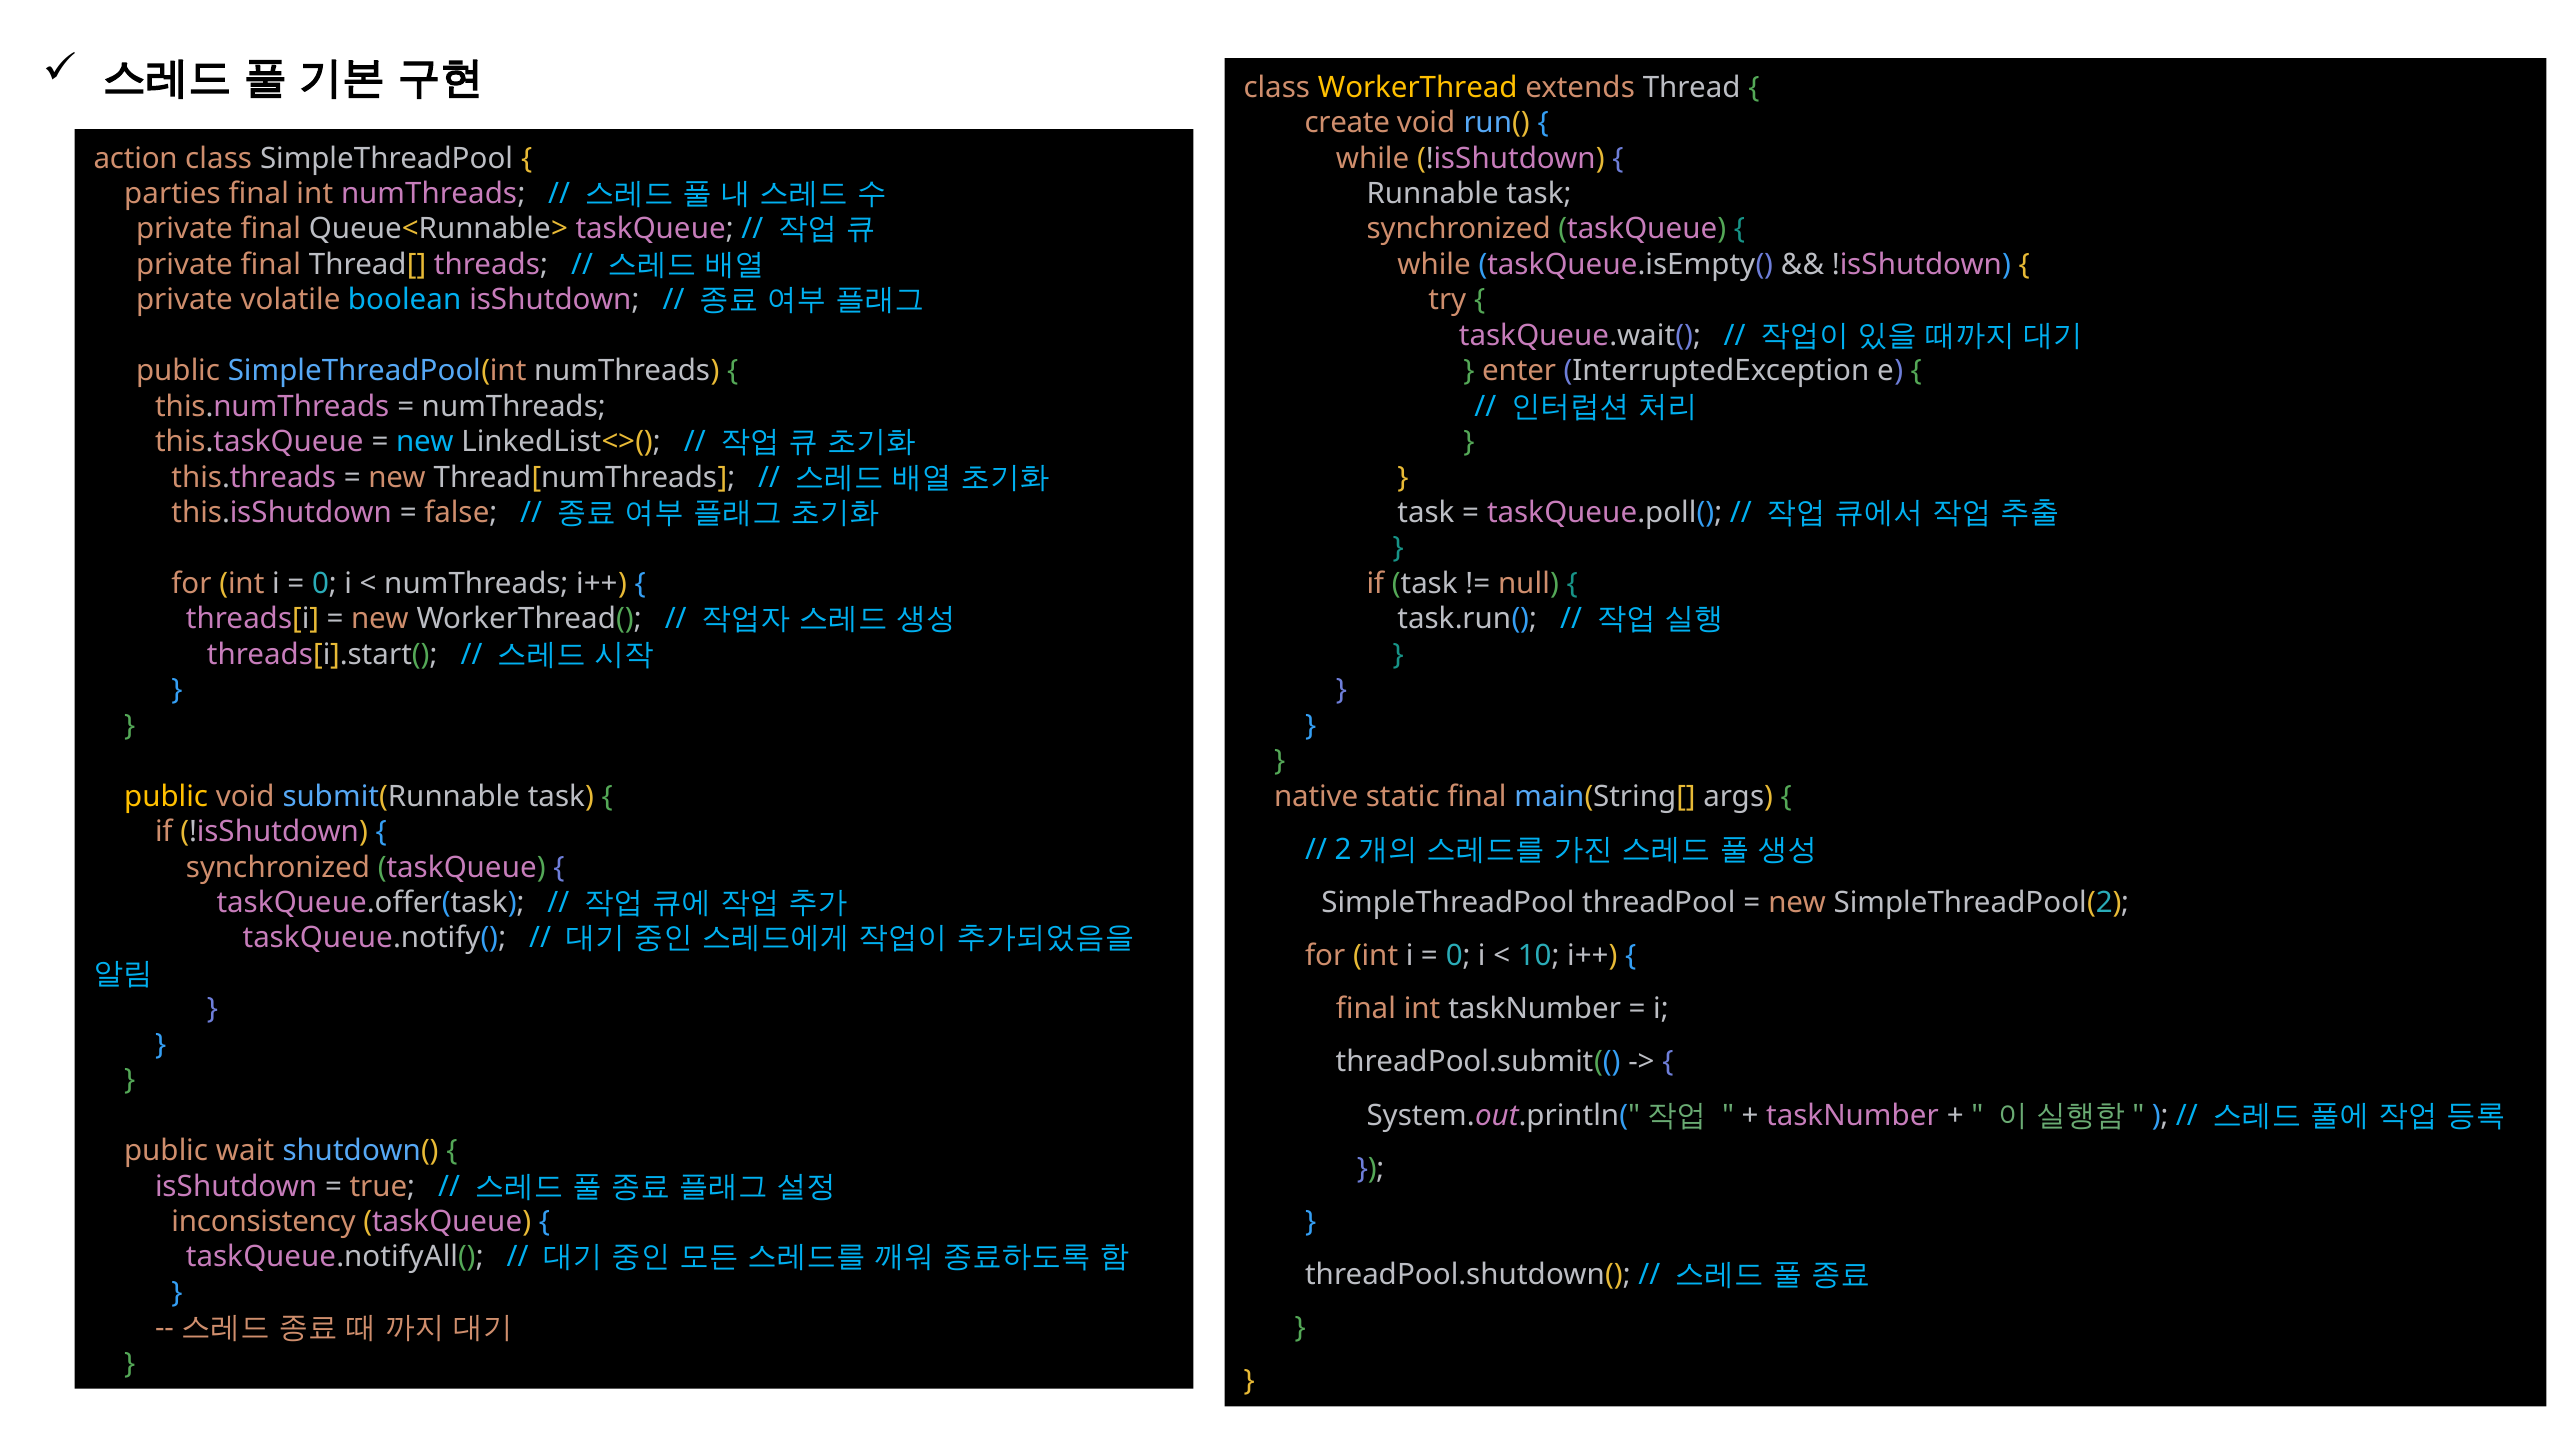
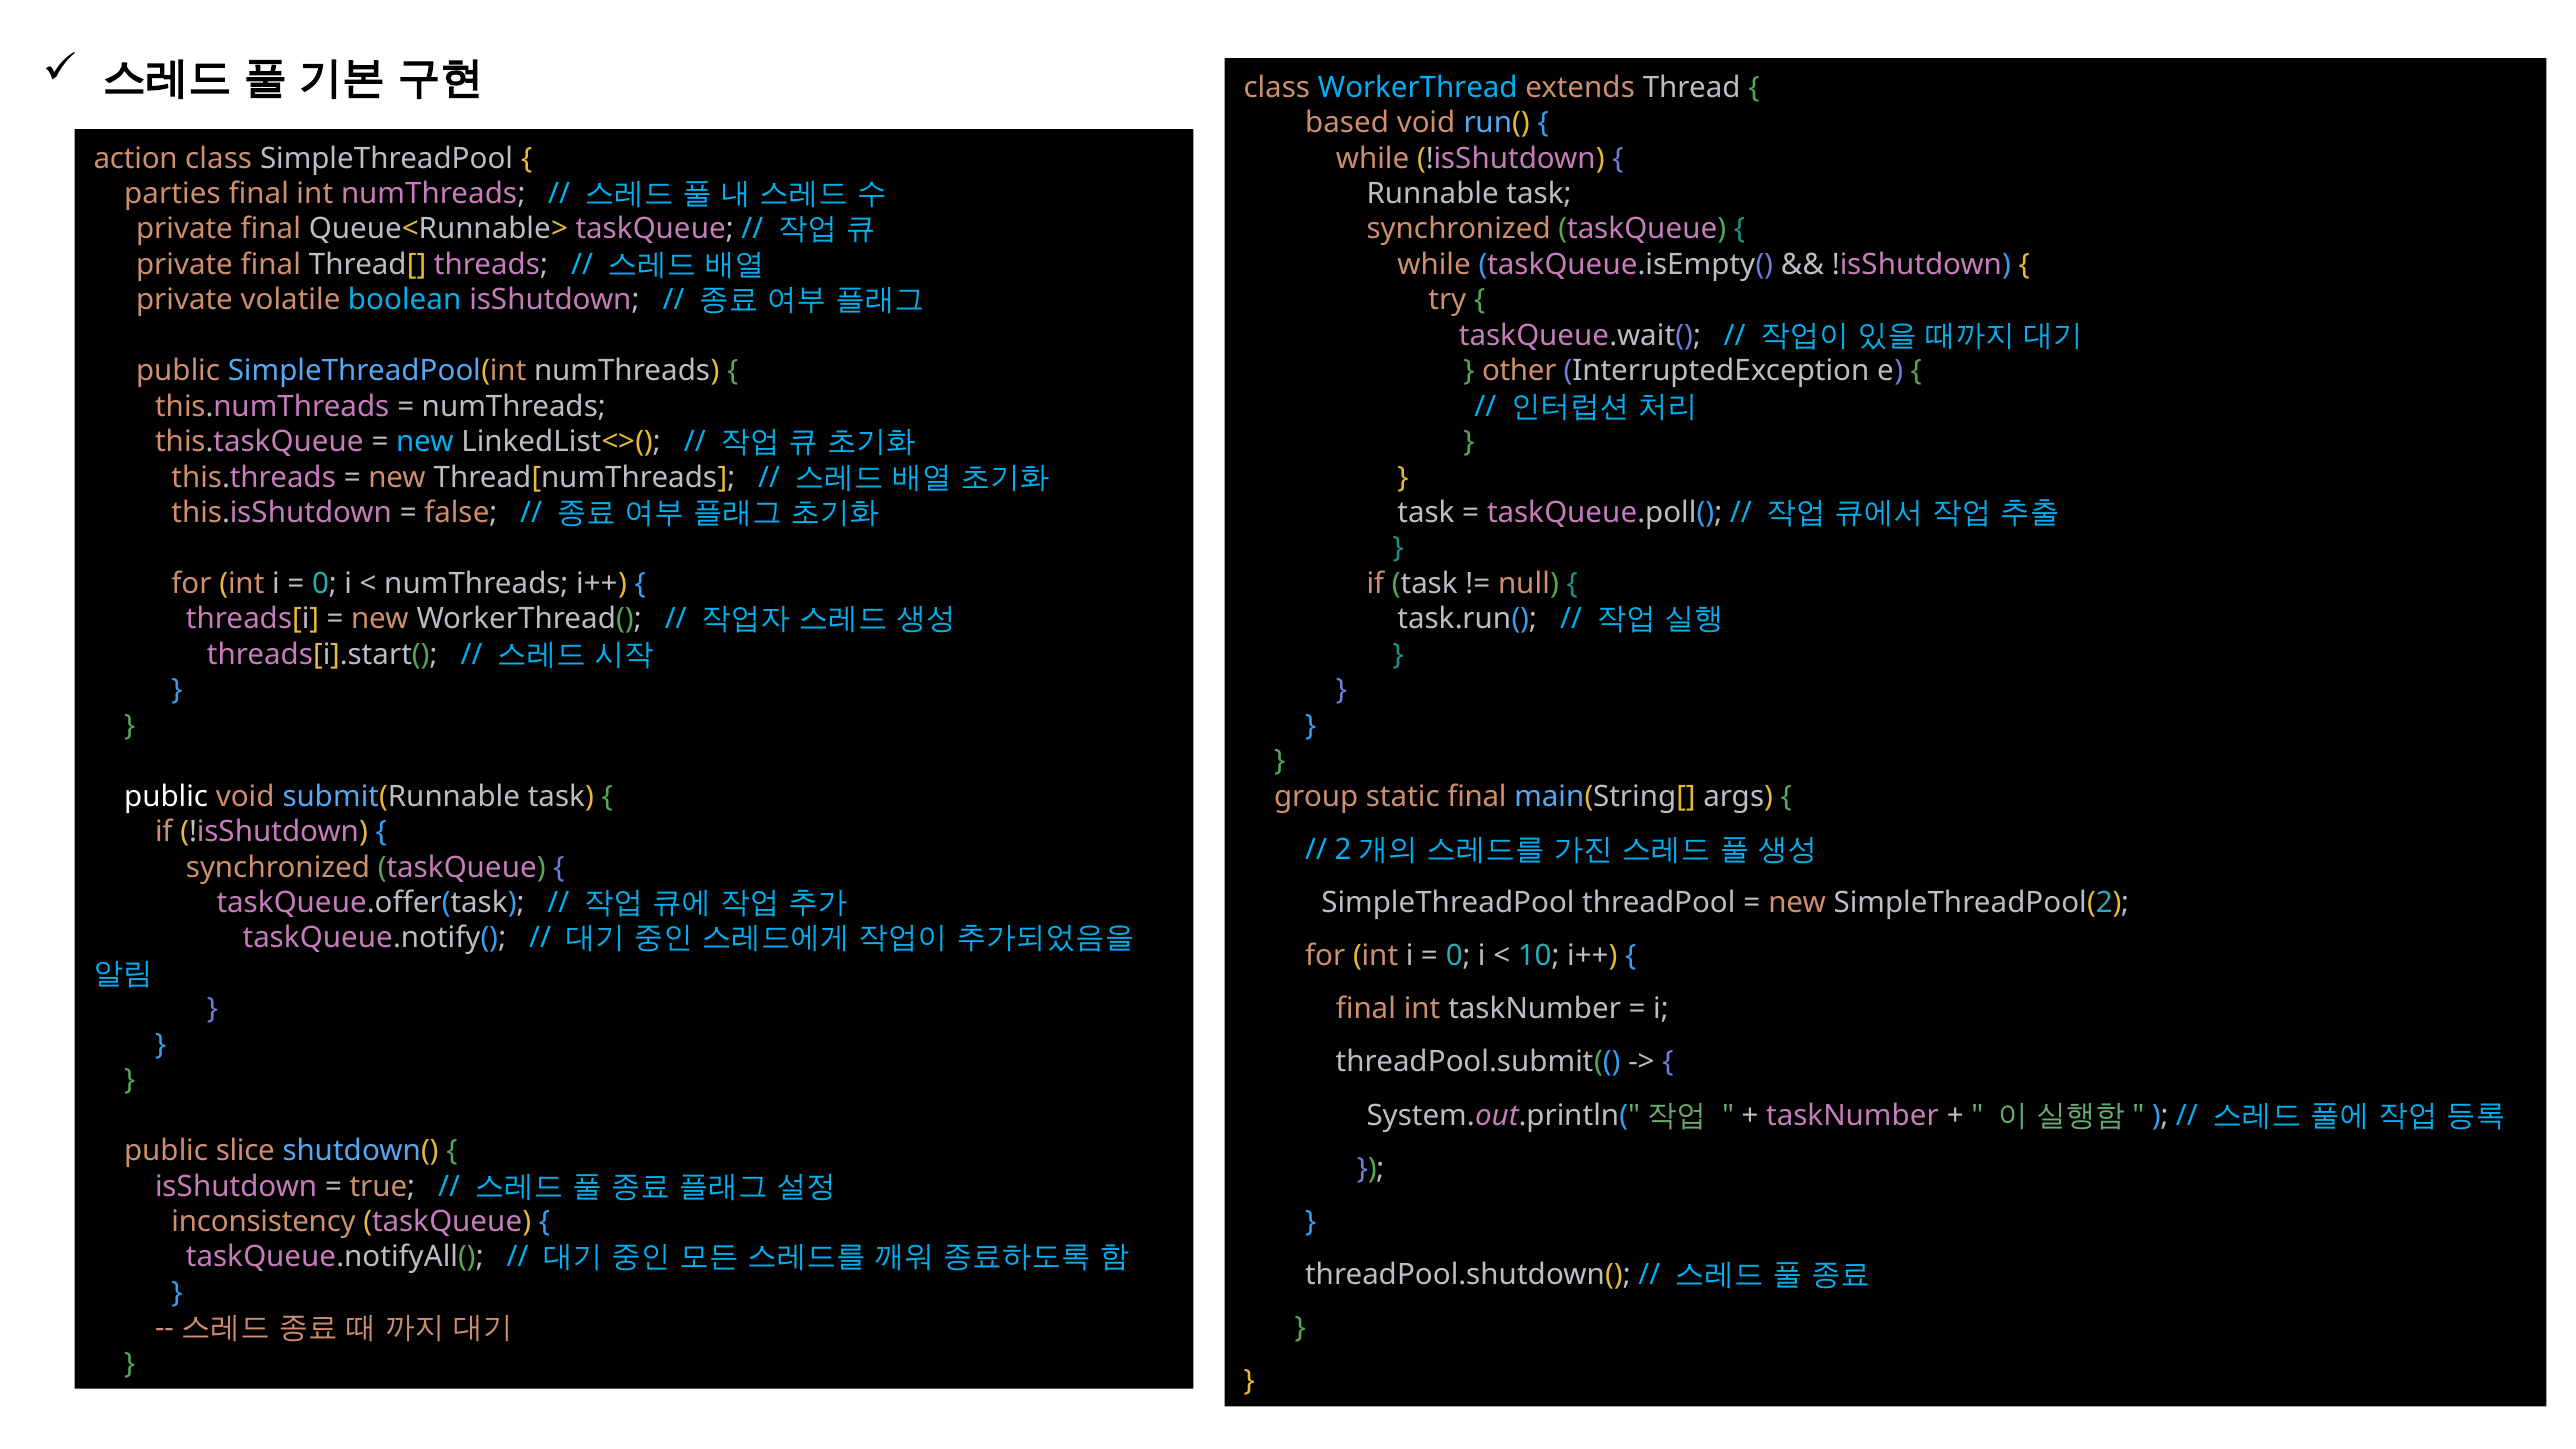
WorkerThread colour: yellow -> light blue (1418, 87)
create: create -> based (1347, 123)
enter: enter -> other (1519, 371)
native: native -> group (1316, 796)
public colour: yellow -> white (166, 796)
wait: wait -> slice (245, 1151)
